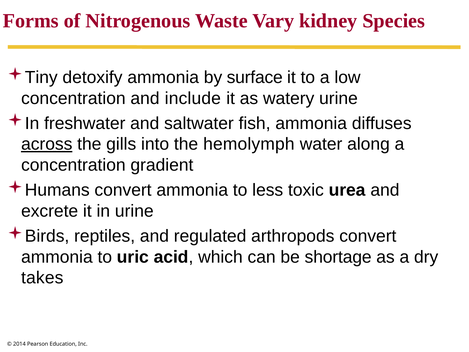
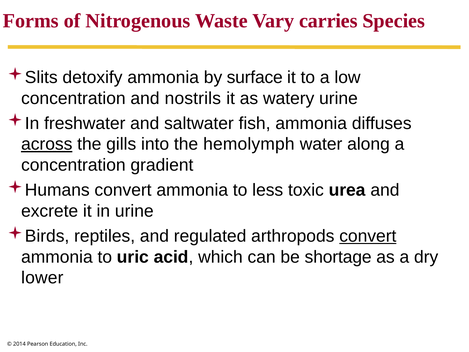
kidney: kidney -> carries (328, 21)
Tiny: Tiny -> Slits (41, 77)
include: include -> nostrils (193, 98)
convert underline: none -> present (368, 236)
takes: takes -> lower (42, 278)
